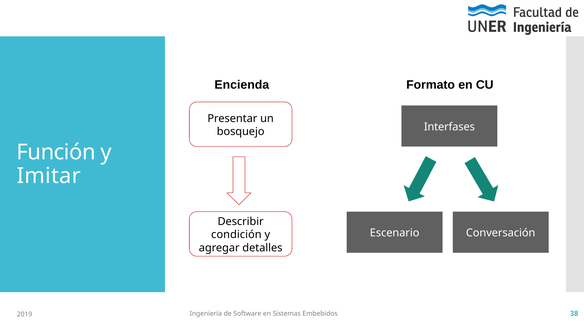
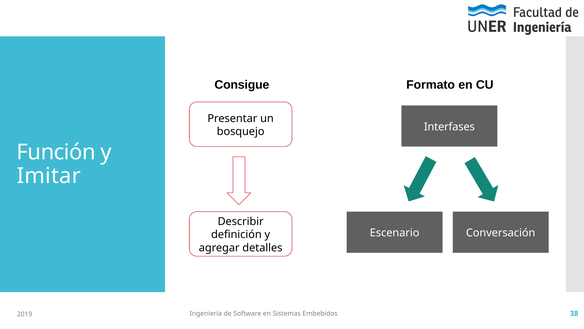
Encienda: Encienda -> Consigue (242, 85)
condición: condición -> definición (236, 234)
